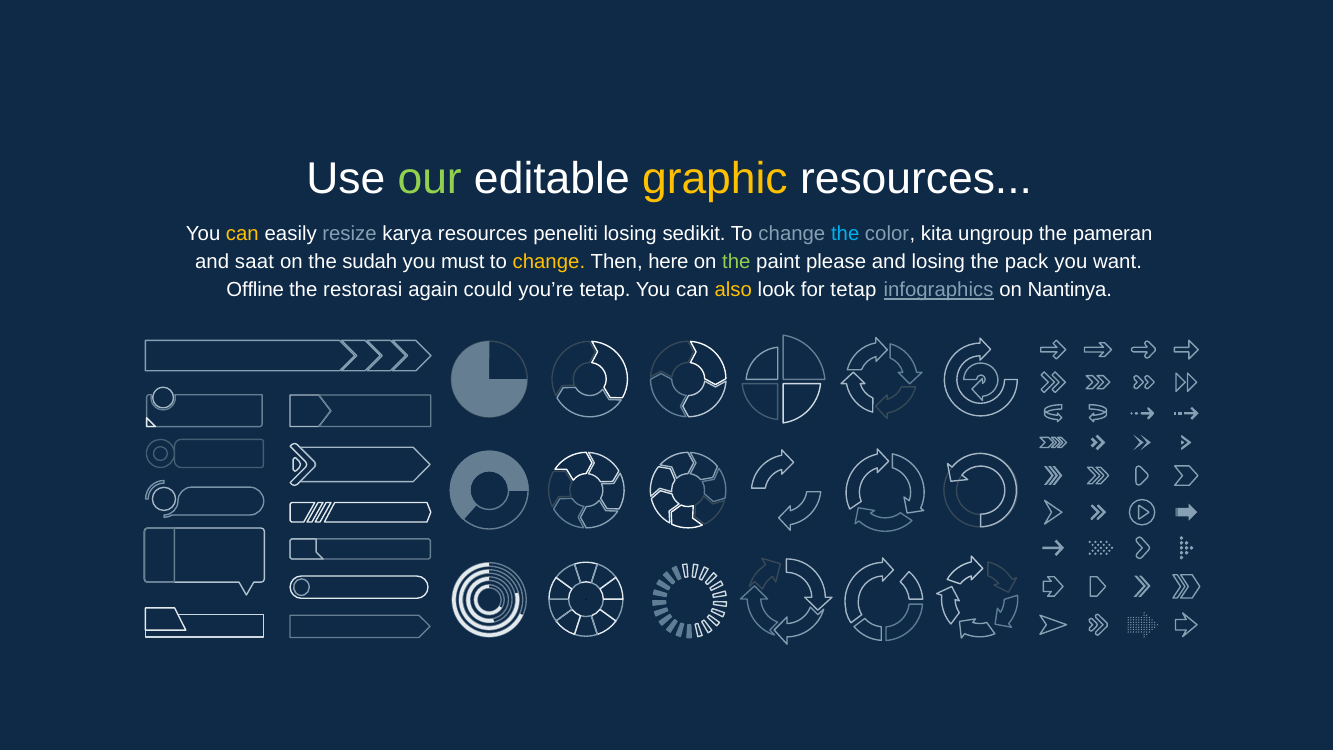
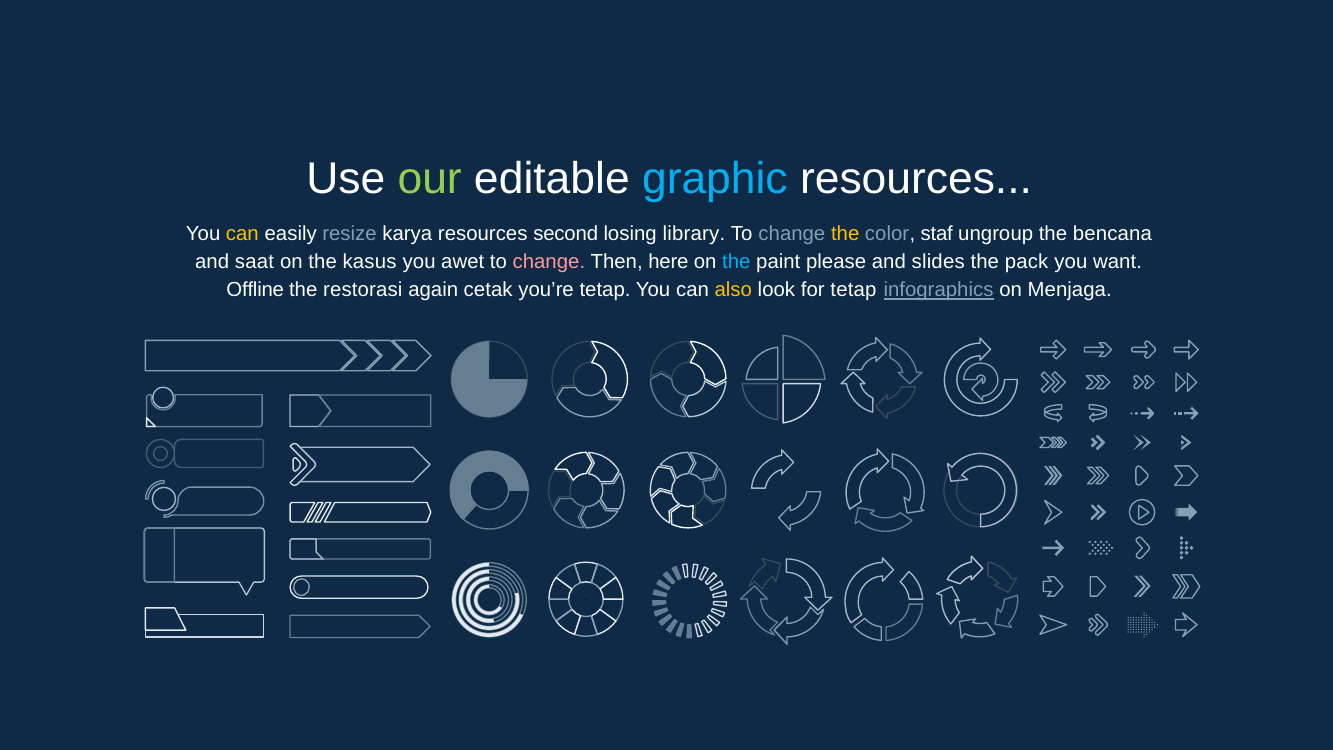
graphic colour: yellow -> light blue (715, 179)
peneliti: peneliti -> second (566, 234)
sedikit: sedikit -> library (694, 234)
the colour: light blue -> yellow (845, 234)
kita: kita -> staf (937, 234)
pameran: pameran -> bencana (1112, 234)
sudah: sudah -> kasus (370, 262)
must: must -> awet (463, 262)
change colour: yellow -> pink (549, 262)
the colour: light green -> light blue (736, 262)
and losing: losing -> slides (938, 262)
could: could -> cetak (488, 290)
Nantinya: Nantinya -> Menjaga (1070, 290)
